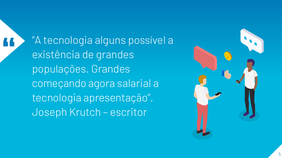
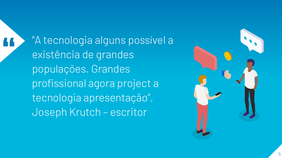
começando: começando -> profissional (59, 84)
salarial: salarial -> project (134, 84)
